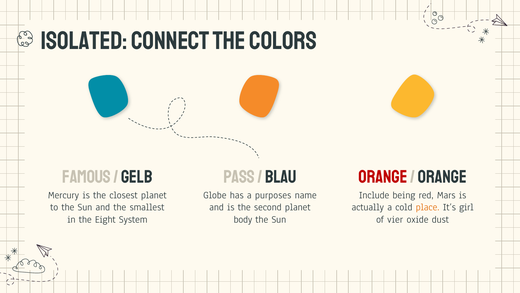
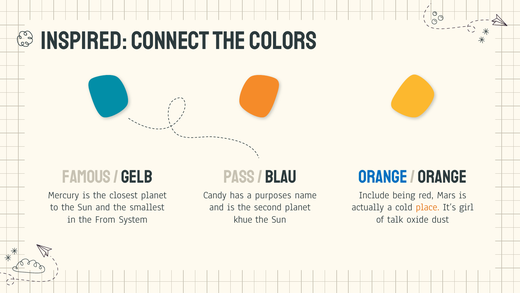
ISOLATED: ISOLATED -> INSPIRED (84, 41)
ORANGE colour: red -> blue (383, 177)
Globe: Globe -> Candy (215, 195)
Eight: Eight -> From (105, 219)
body: body -> khue (243, 219)
vier: vier -> talk (395, 219)
